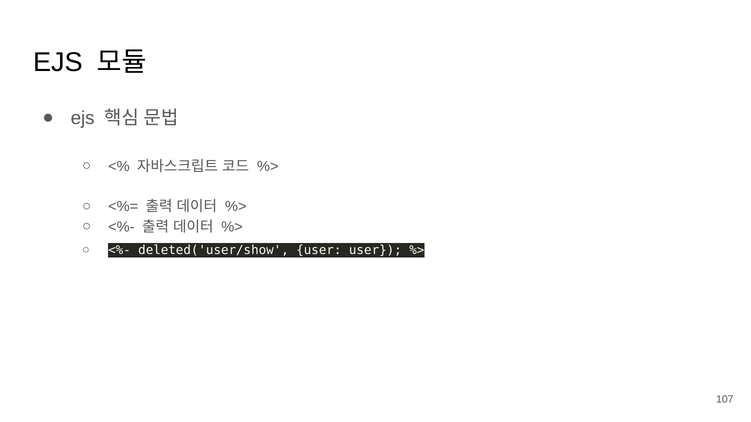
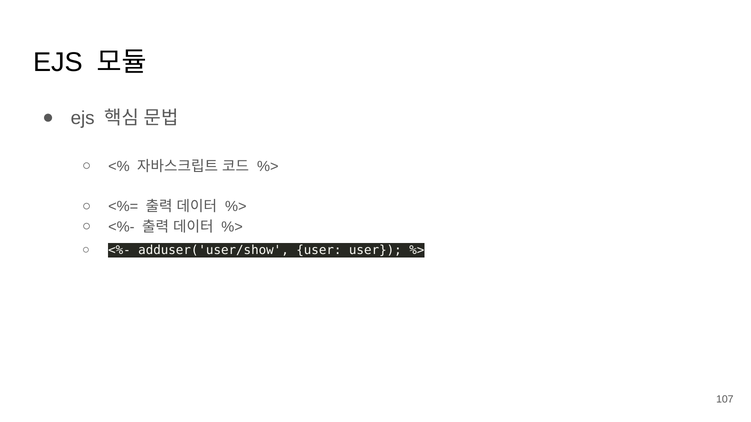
deleted('user/show: deleted('user/show -> adduser('user/show (214, 251)
